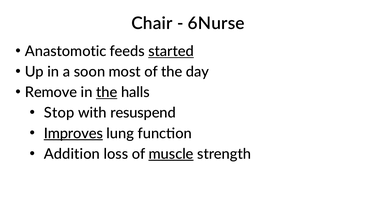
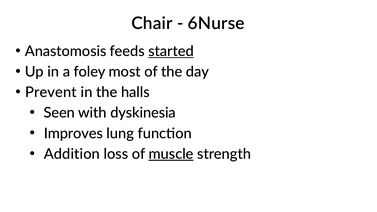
Anastomotic: Anastomotic -> Anastomosis (66, 51)
soon: soon -> foley (90, 72)
Remove: Remove -> Prevent (51, 92)
the underline: present -> none (107, 92)
Stop: Stop -> Seen (59, 113)
resuspend: resuspend -> dyskinesia (143, 113)
Improves underline: present -> none (73, 133)
